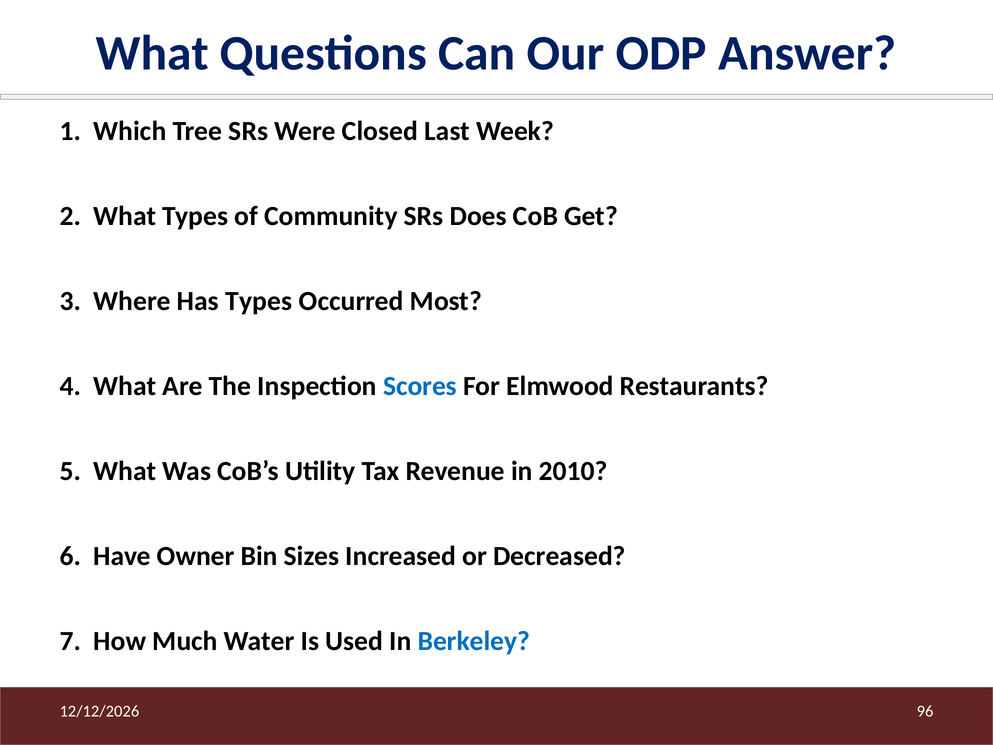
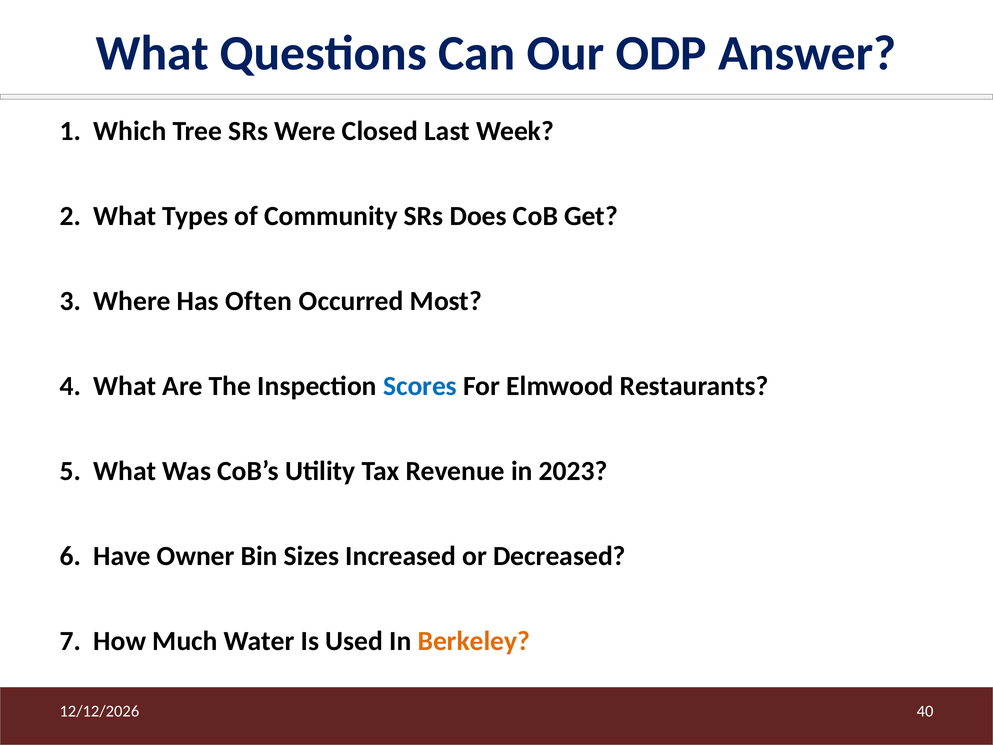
Has Types: Types -> Often (259, 301)
2010: 2010 -> 2023 (573, 471)
Berkeley colour: blue -> orange (474, 641)
96: 96 -> 40 (925, 711)
